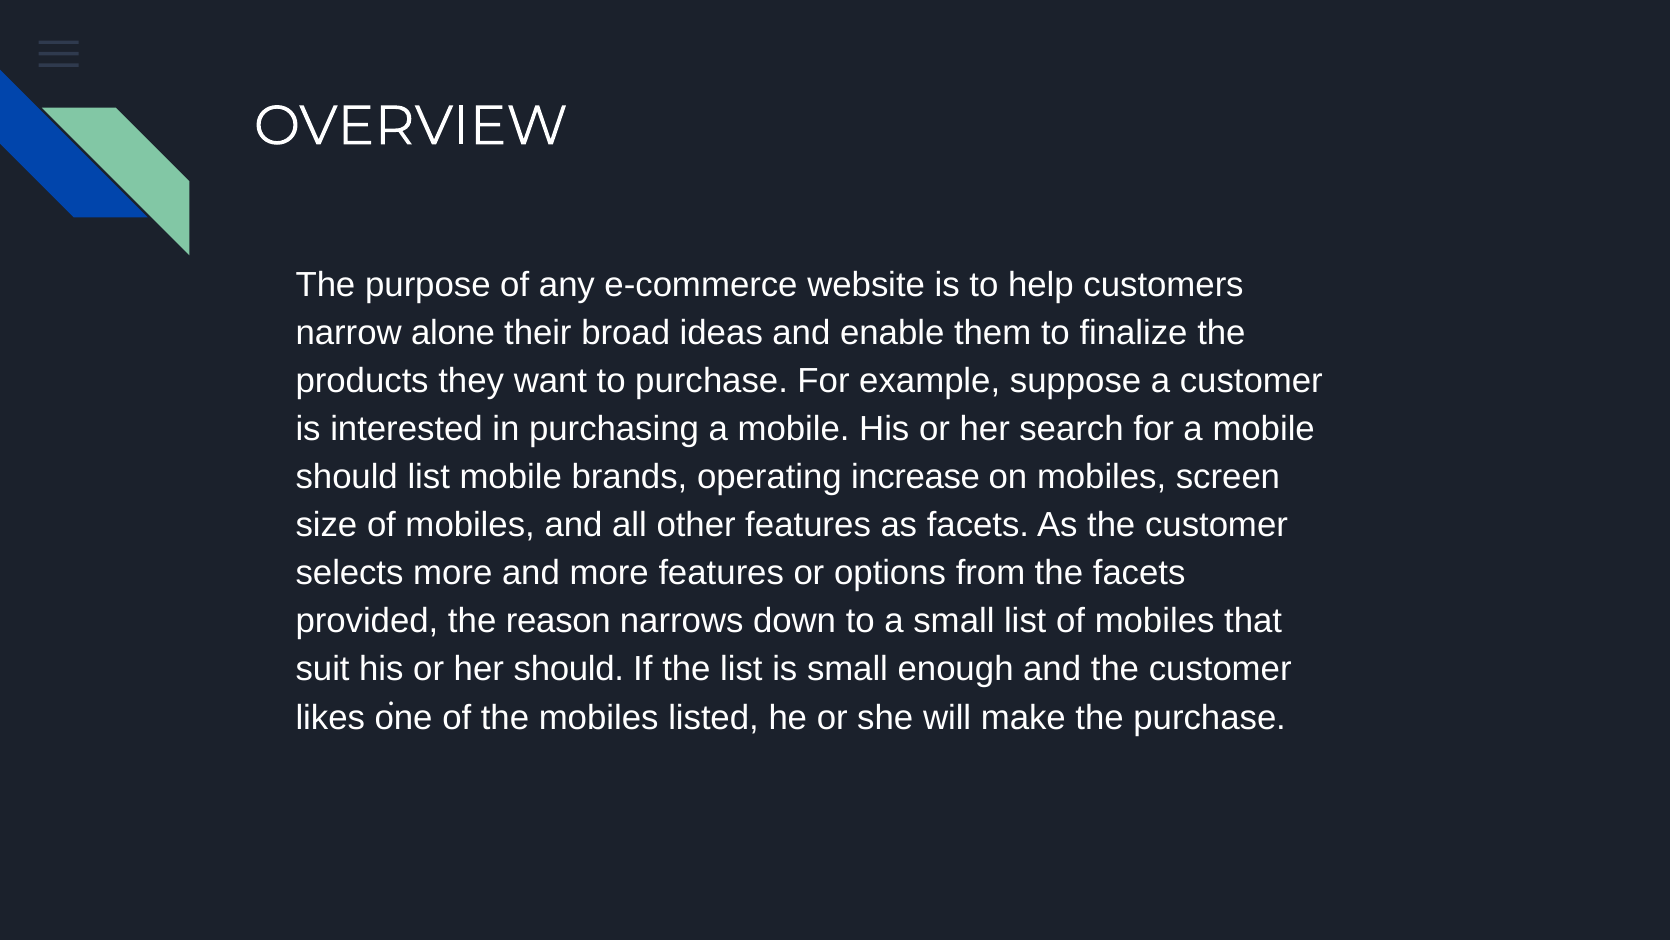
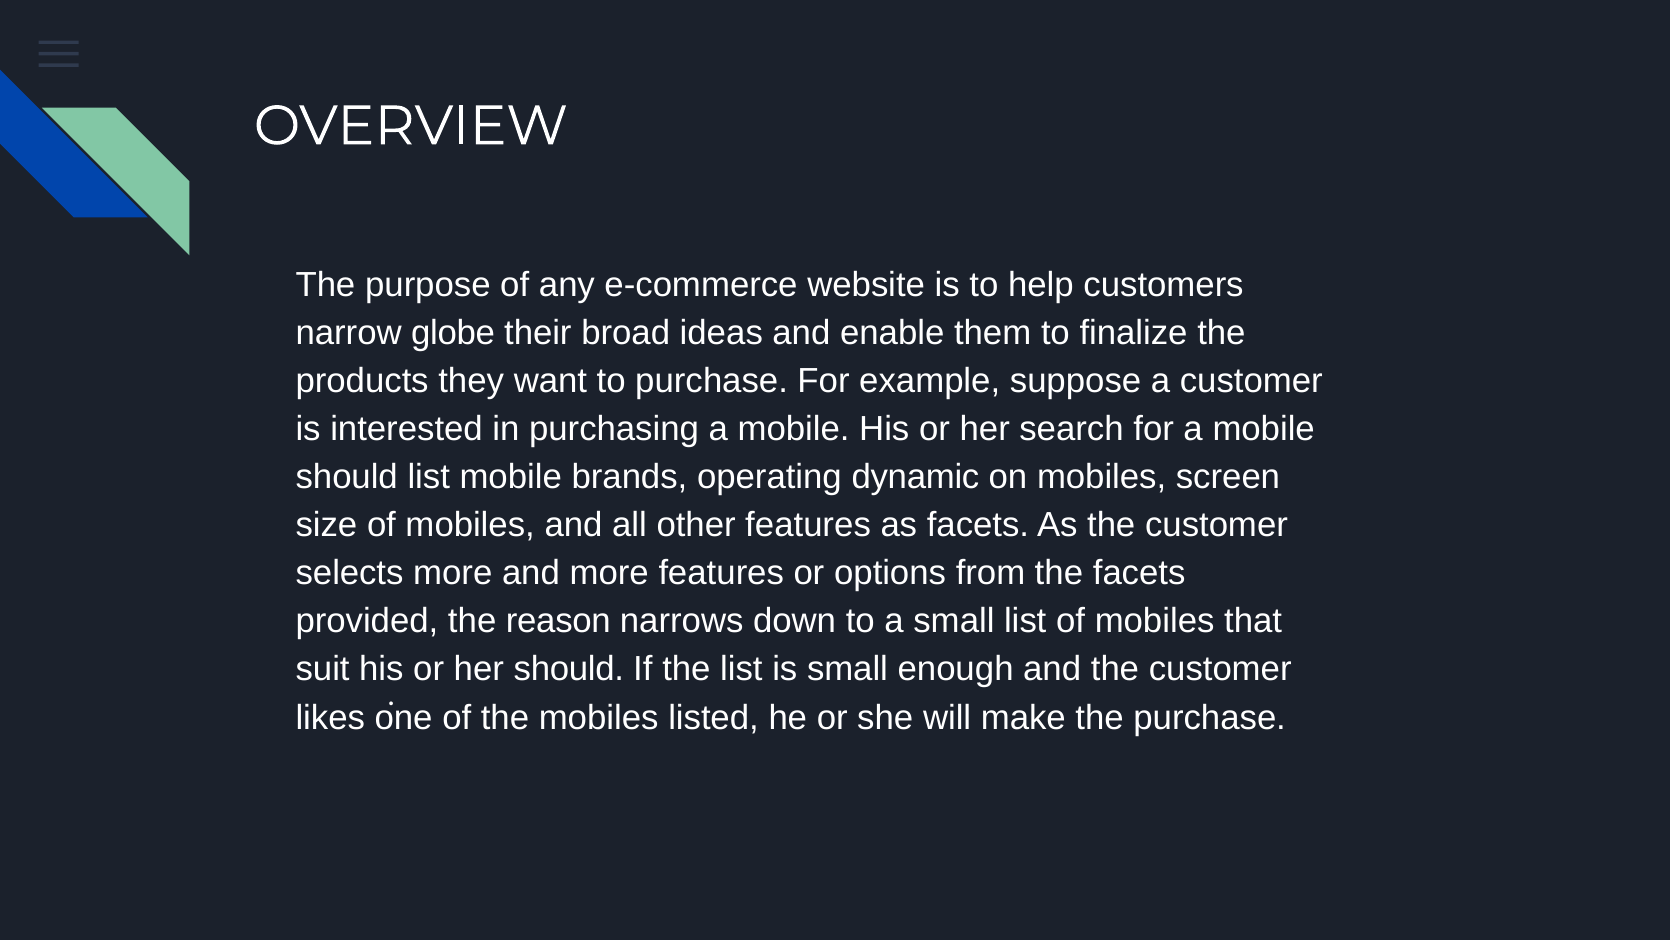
alone: alone -> globe (453, 333)
increase: increase -> dynamic (915, 477)
